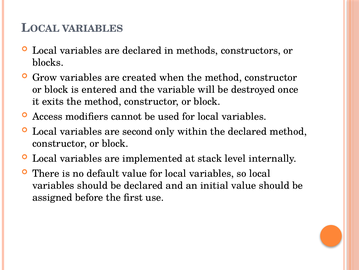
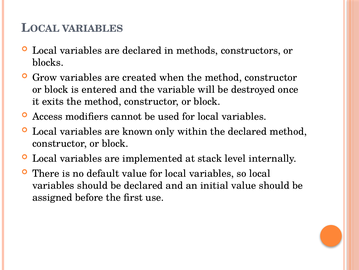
second: second -> known (138, 131)
